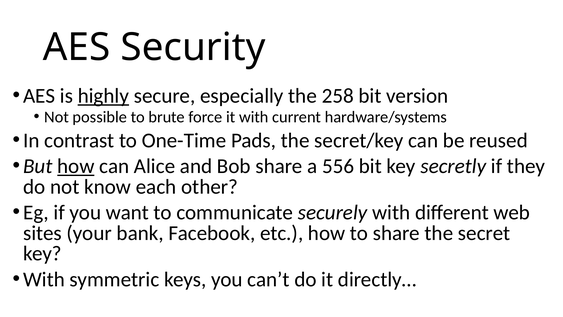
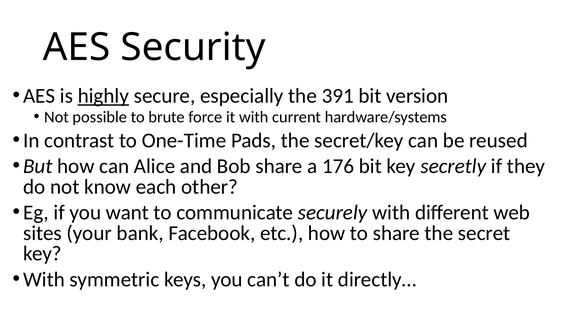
258: 258 -> 391 (338, 96)
how underline: present -> none (76, 166)
556: 556 -> 176 (338, 166)
